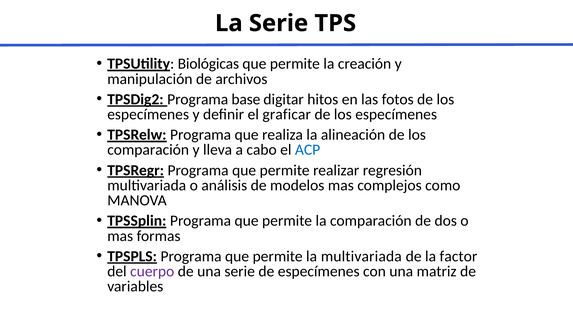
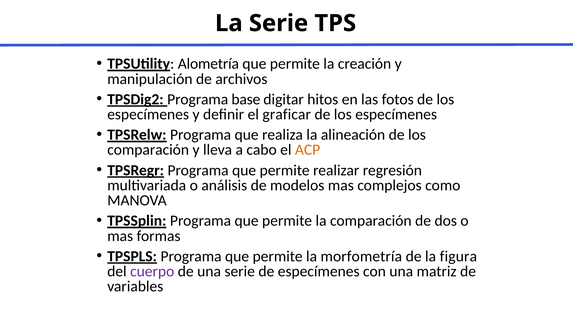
Biológicas: Biológicas -> Alometría (208, 64)
ACP colour: blue -> orange (308, 150)
la multivariada: multivariada -> morfometría (361, 257)
factor: factor -> figura (458, 257)
